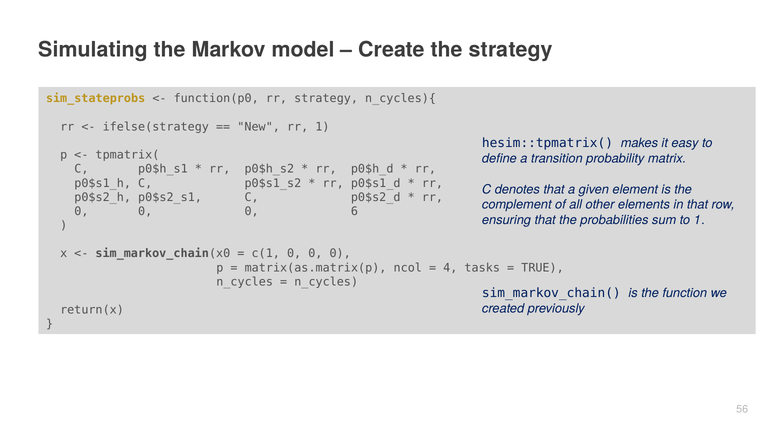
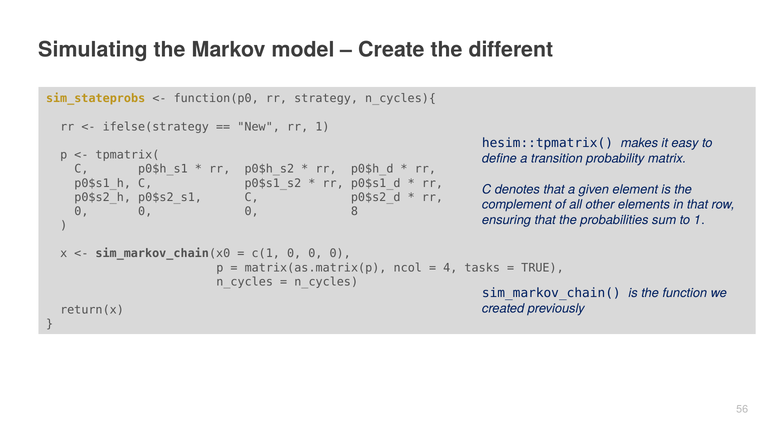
the strategy: strategy -> different (511, 50)
6: 6 -> 8 (354, 212)
